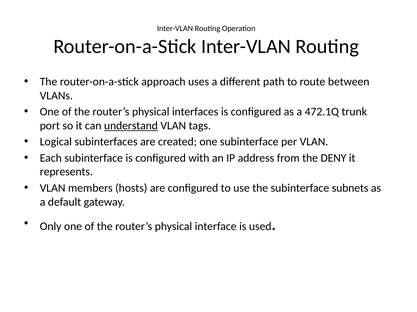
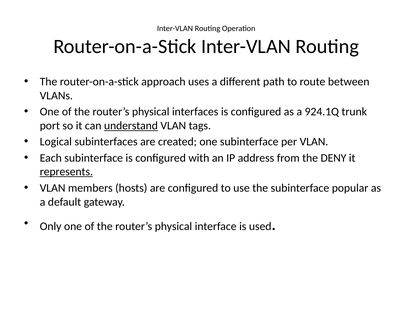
472.1Q: 472.1Q -> 924.1Q (322, 112)
represents underline: none -> present (66, 172)
subnets: subnets -> popular (350, 188)
